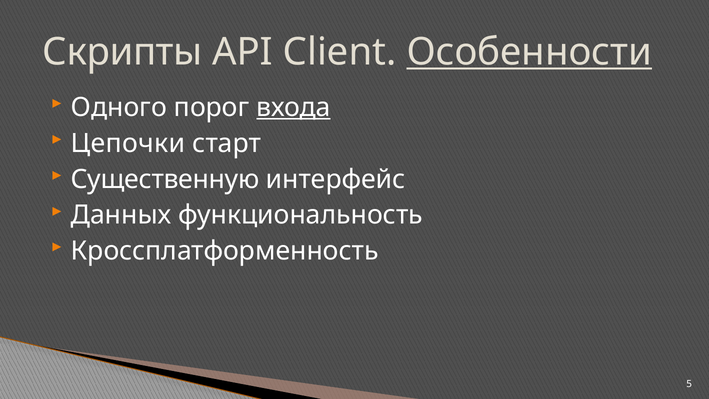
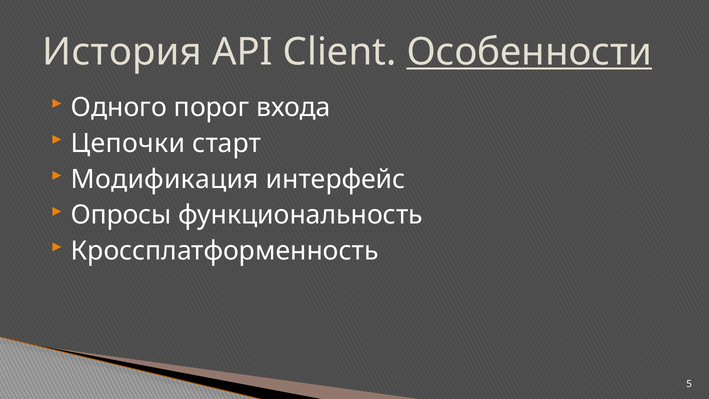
Скрипты: Скрипты -> История (122, 52)
входа underline: present -> none (293, 107)
Существенную: Существенную -> Модификация (165, 179)
Данных: Данных -> Опросы (121, 215)
